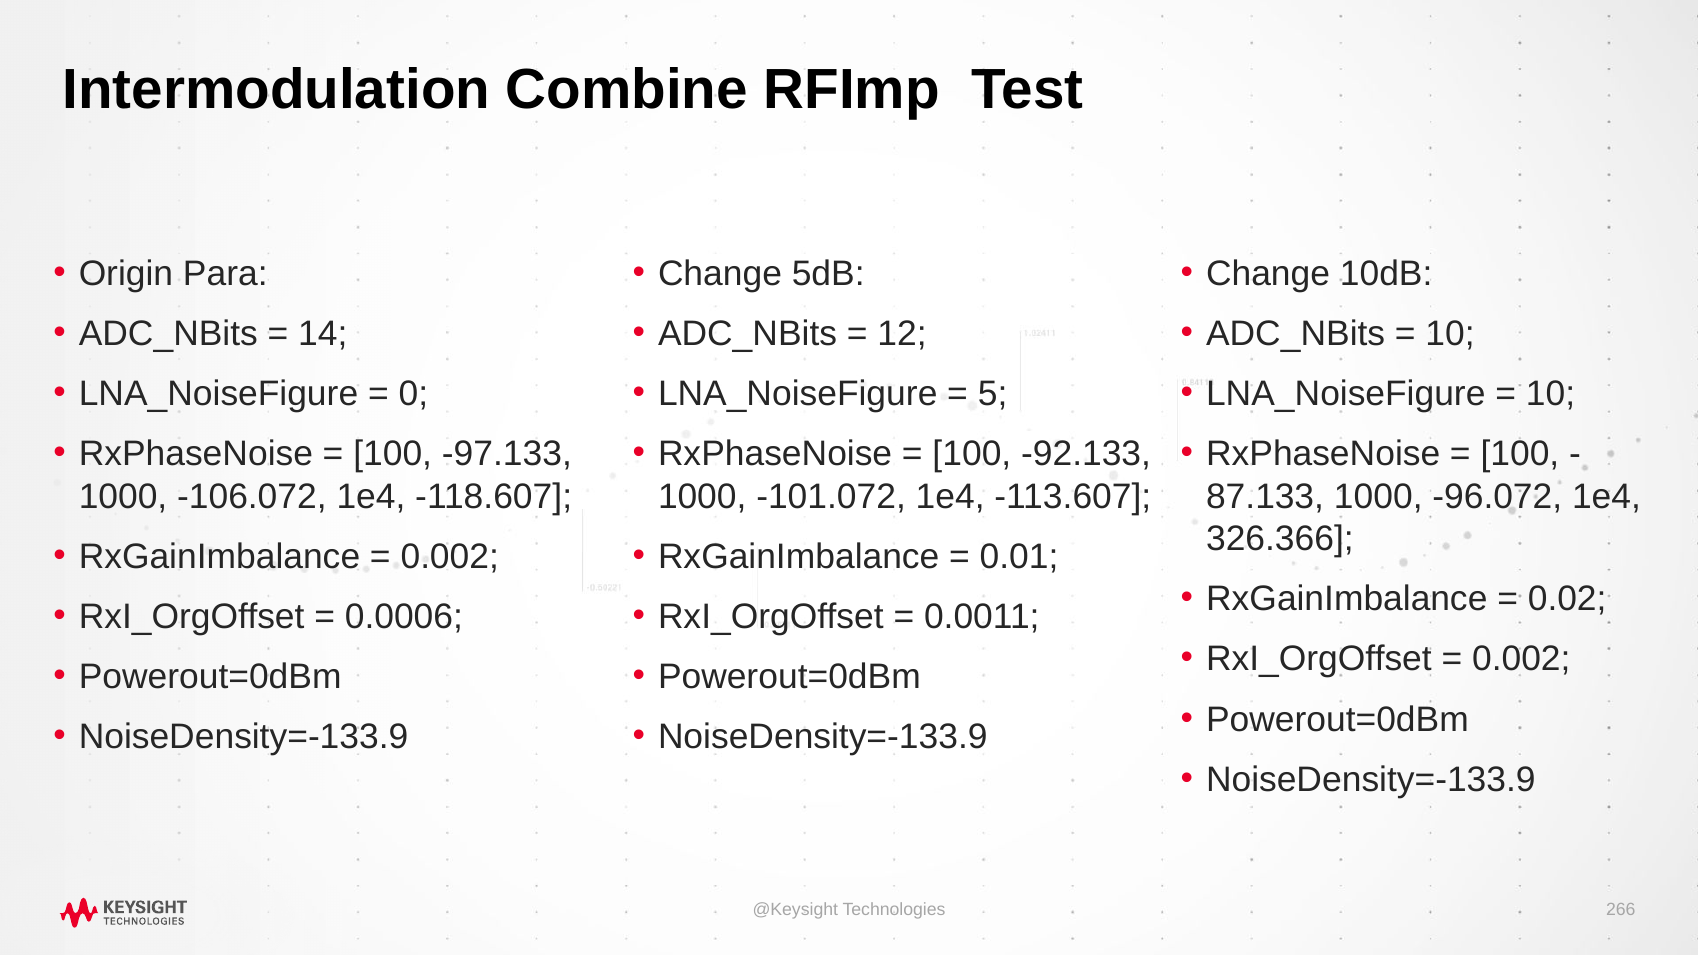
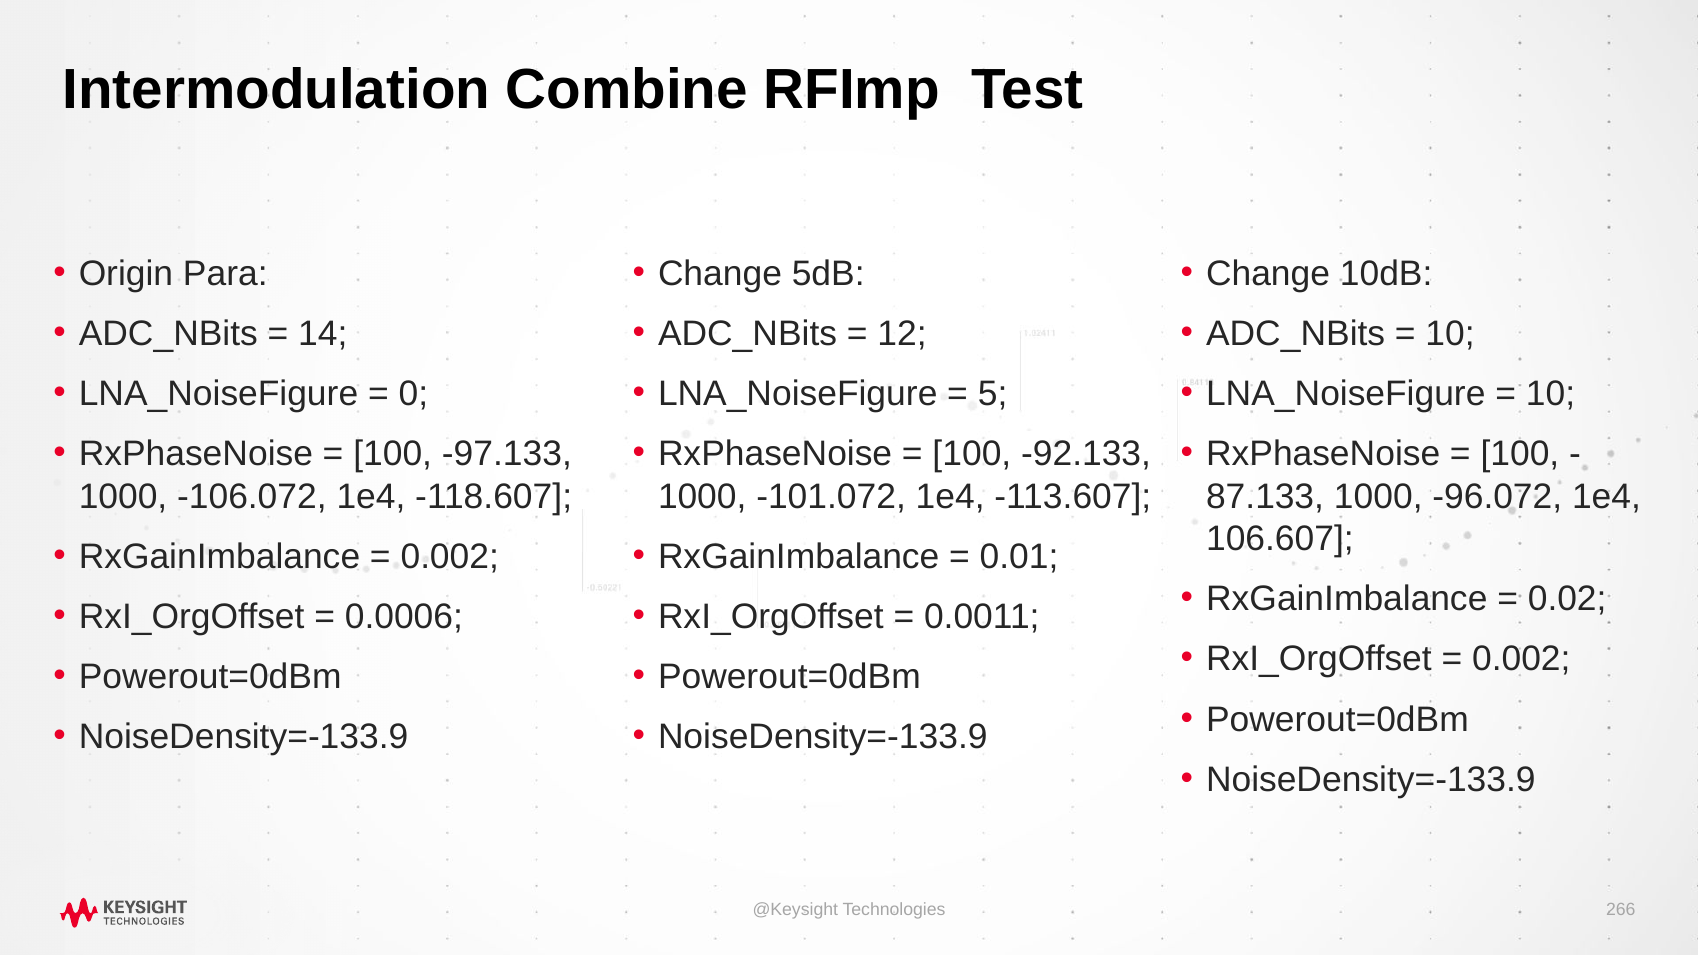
326.366: 326.366 -> 106.607 (1280, 539)
